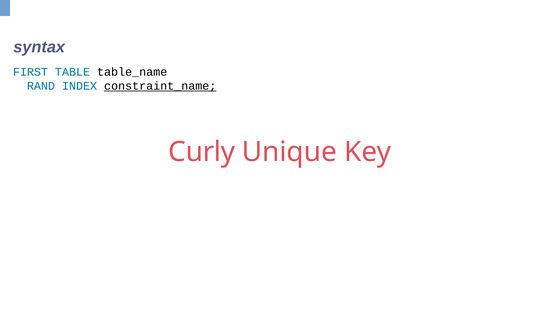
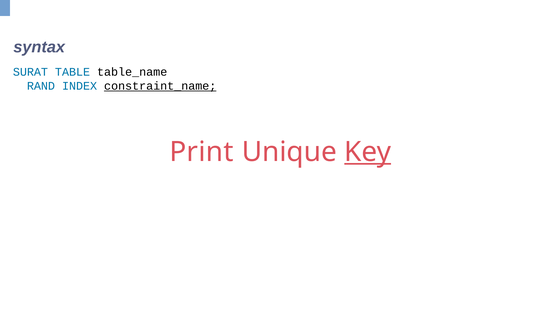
FIRST: FIRST -> SURAT (30, 72)
Curly: Curly -> Print (201, 152)
Key underline: none -> present (368, 152)
